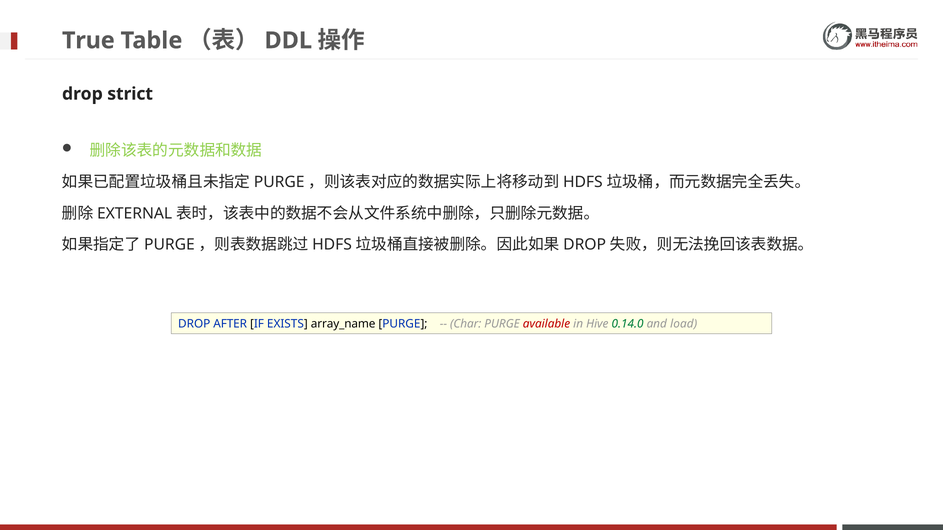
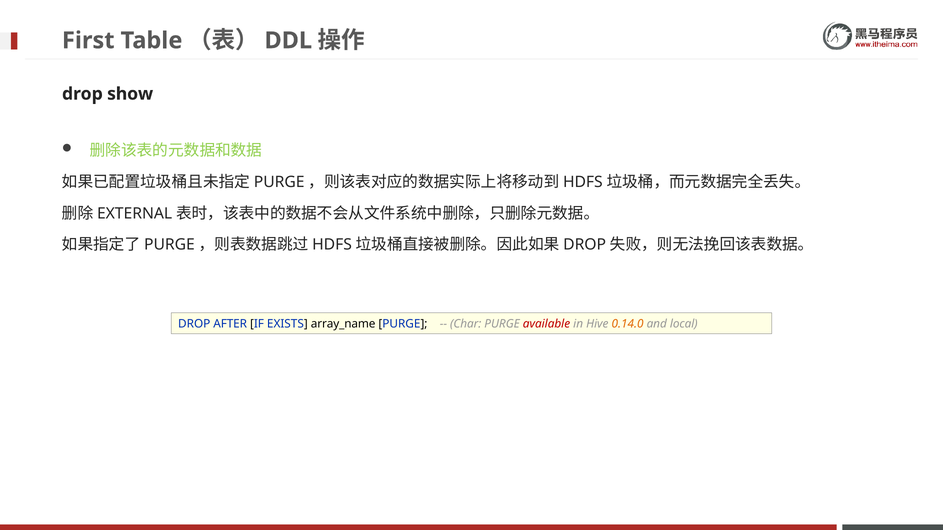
True: True -> First (88, 41)
strict: strict -> show (130, 94)
0.14.0 colour: green -> orange (628, 324)
load: load -> local (684, 324)
